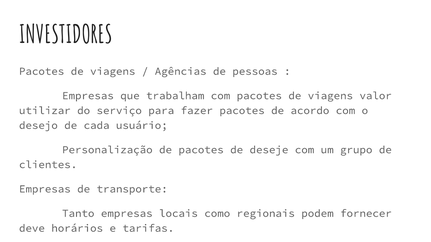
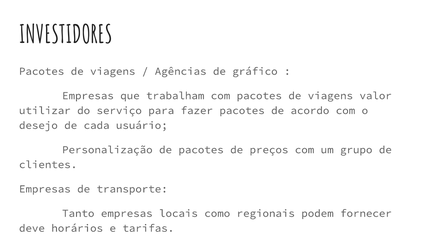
pessoas: pessoas -> gráfico (255, 71)
deseje: deseje -> preços (269, 150)
